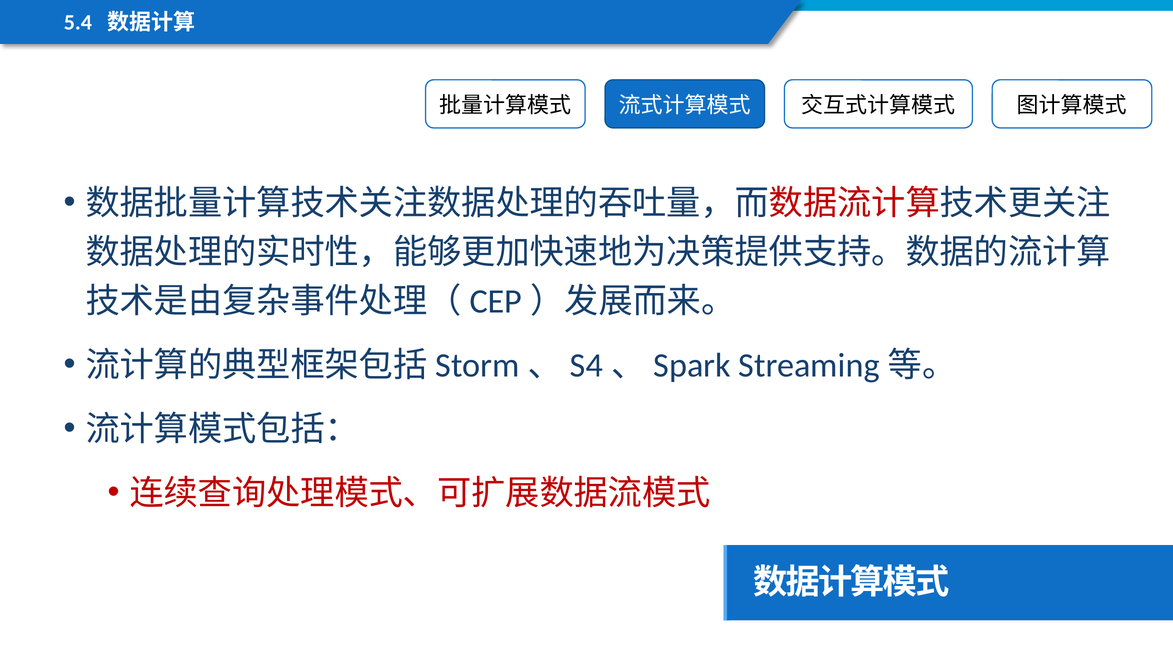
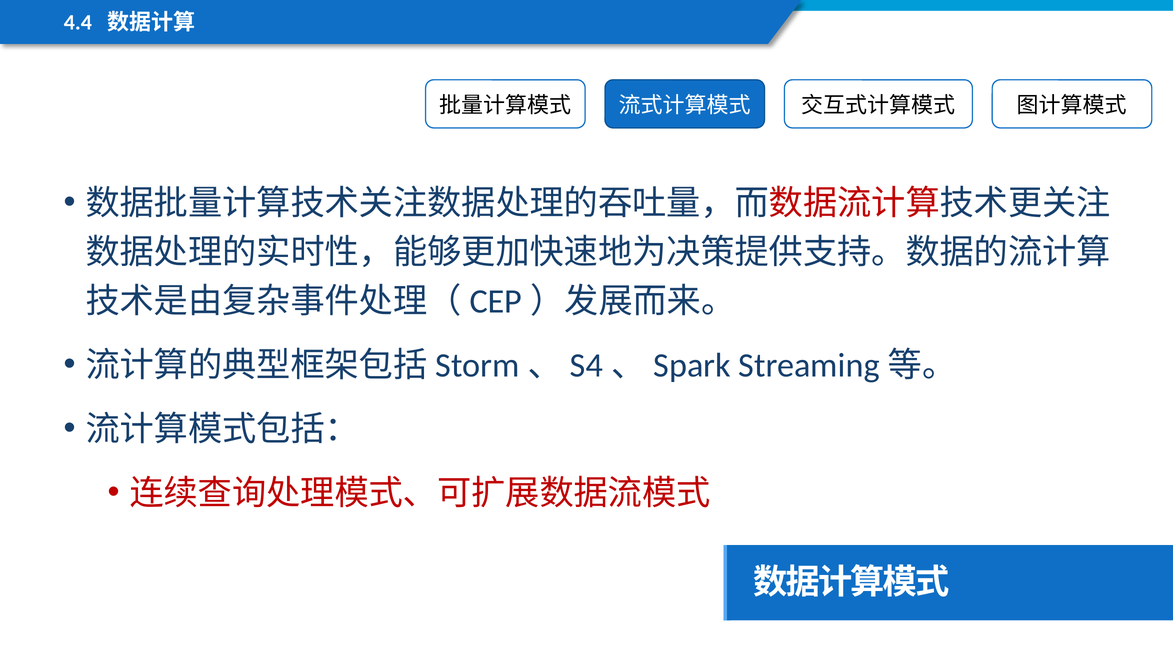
5.4: 5.4 -> 4.4 (78, 23)
